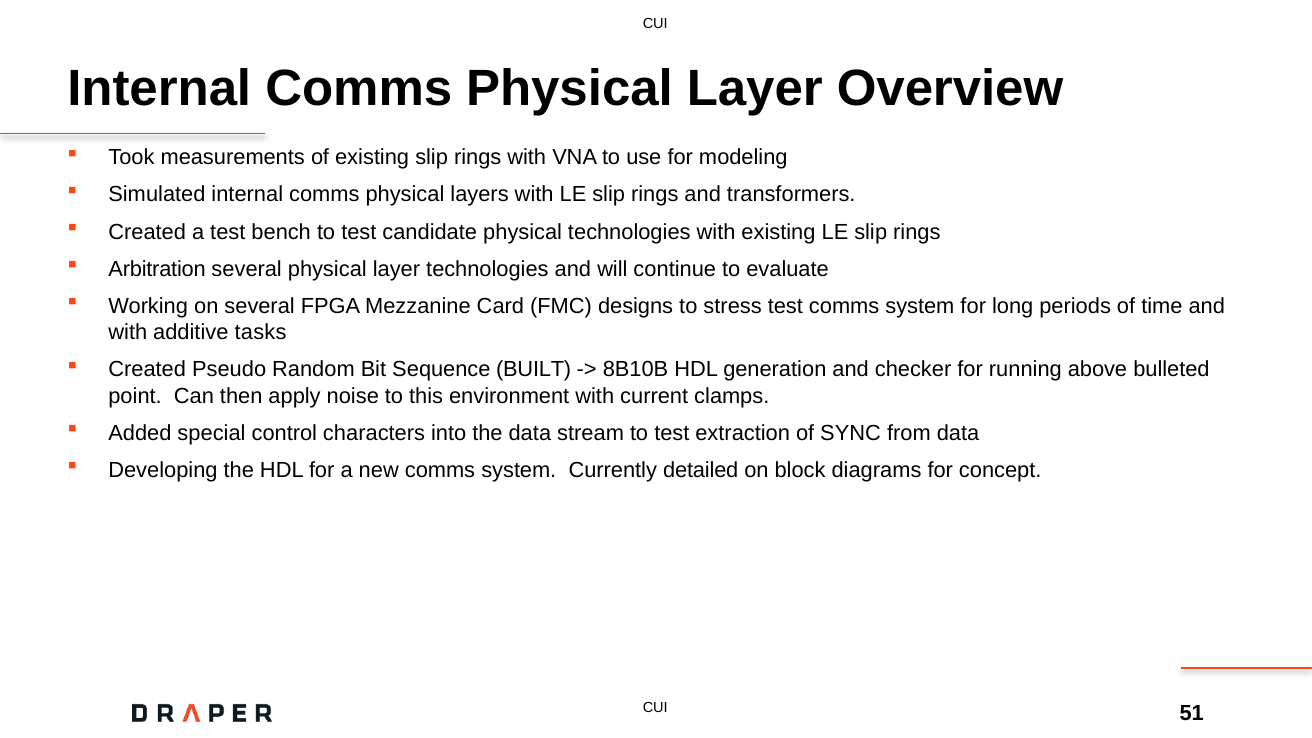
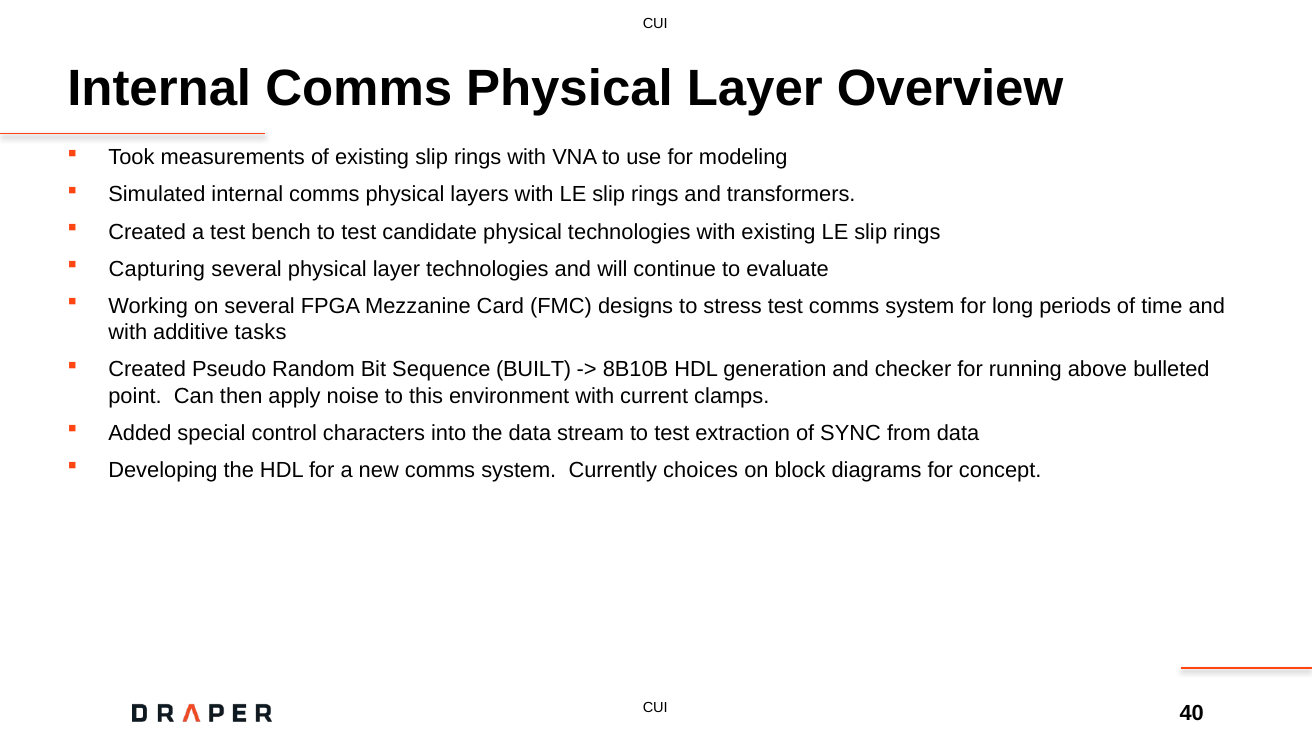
Arbitration: Arbitration -> Capturing (157, 269)
detailed: detailed -> choices (701, 470)
51: 51 -> 40 (1192, 713)
